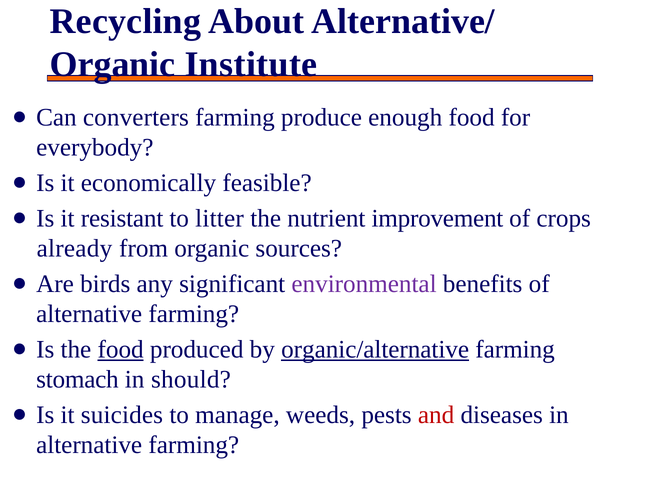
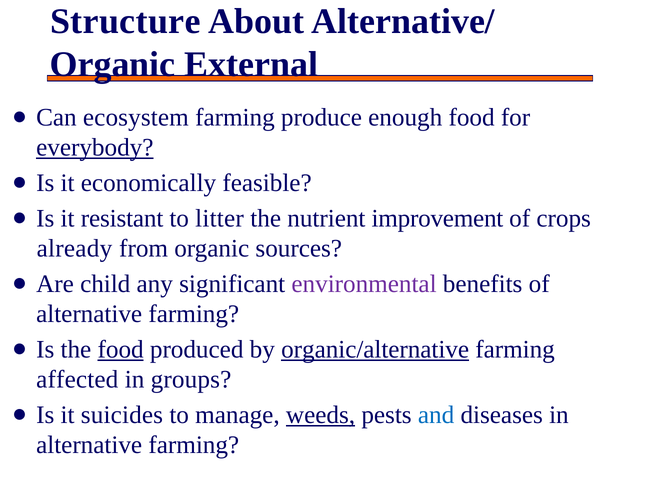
Recycling: Recycling -> Structure (125, 21)
Institute: Institute -> External (251, 65)
converters: converters -> ecosystem (136, 117)
everybody underline: none -> present (95, 148)
birds: birds -> child (105, 284)
stomach: stomach -> affected (77, 380)
should: should -> groups (191, 380)
weeds underline: none -> present (321, 415)
and colour: red -> blue (436, 415)
